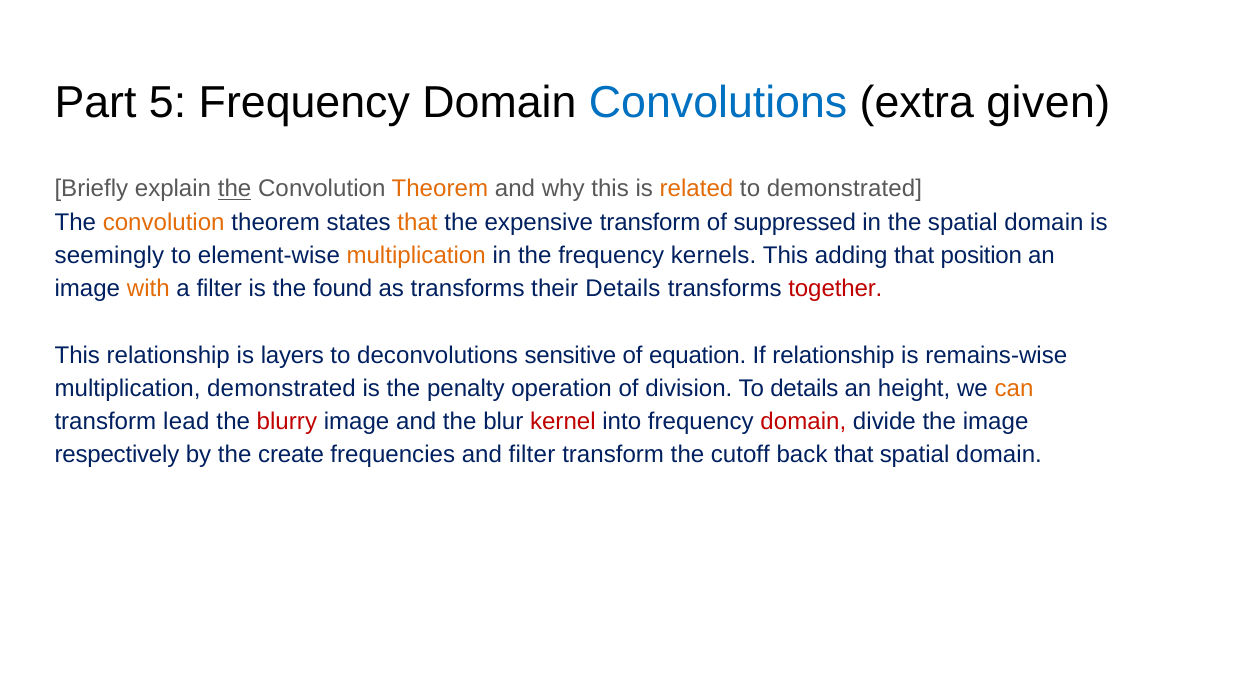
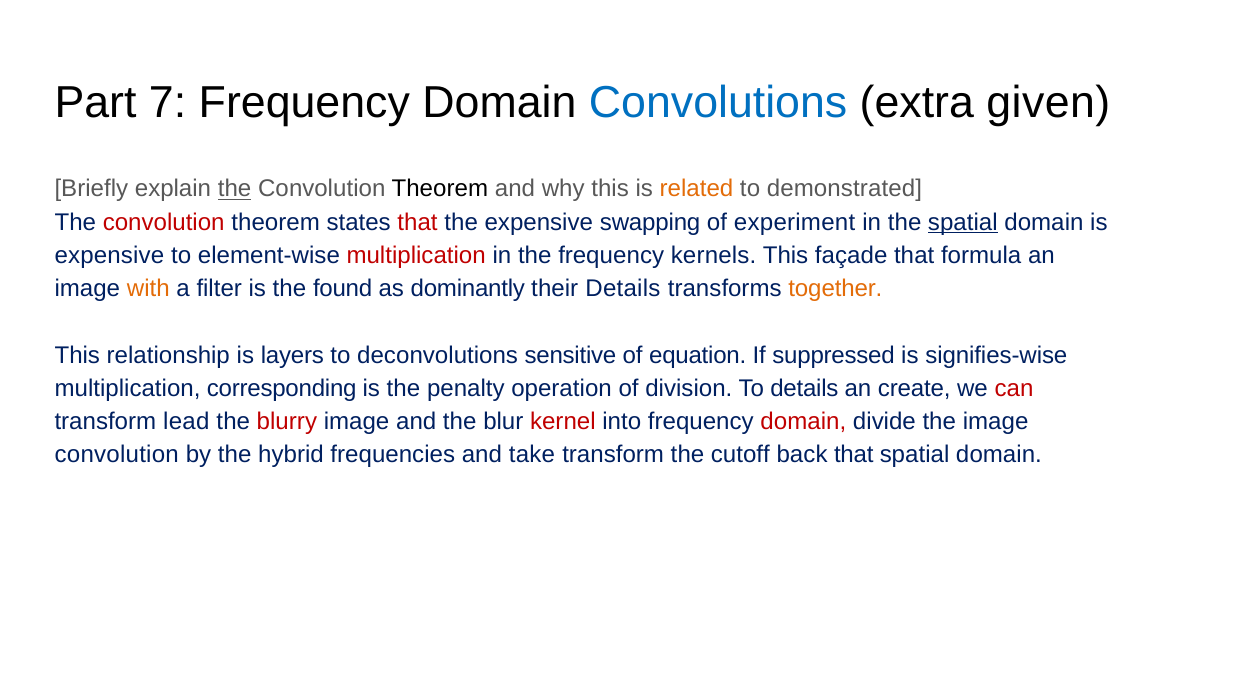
5: 5 -> 7 (168, 103)
Theorem colour: orange -> black (440, 189)
convolution colour: orange -> red (164, 222)
that colour: orange -> red (418, 222)
expensive transform: transform -> swapping (650, 222)
suppressed: suppressed -> experiment (795, 222)
spatial underline: none -> present (963, 222)
seemingly: seemingly -> expensive (109, 255)
multiplication colour: orange -> red (416, 255)
adding: adding -> façade (851, 255)
position: position -> formula (981, 255)
as transforms: transforms -> dominantly (468, 288)
together colour: red -> orange (835, 288)
If relationship: relationship -> suppressed (834, 355)
remains-wise: remains-wise -> signifies-wise (996, 355)
multiplication demonstrated: demonstrated -> corresponding (282, 388)
height: height -> create (914, 388)
can colour: orange -> red (1014, 388)
respectively: respectively -> convolution (117, 454)
create: create -> hybrid (291, 454)
and filter: filter -> take (532, 454)
